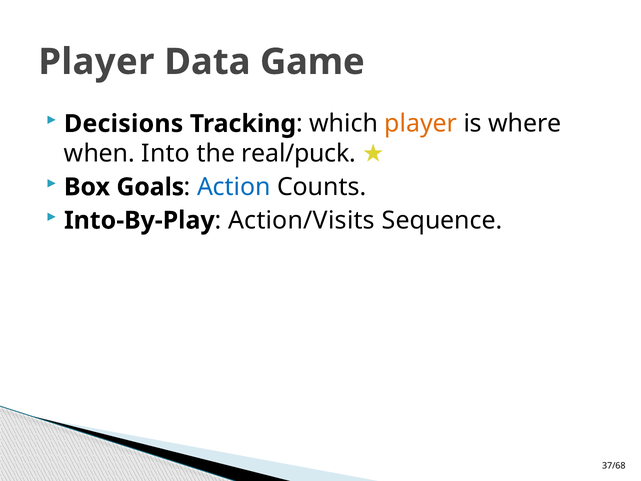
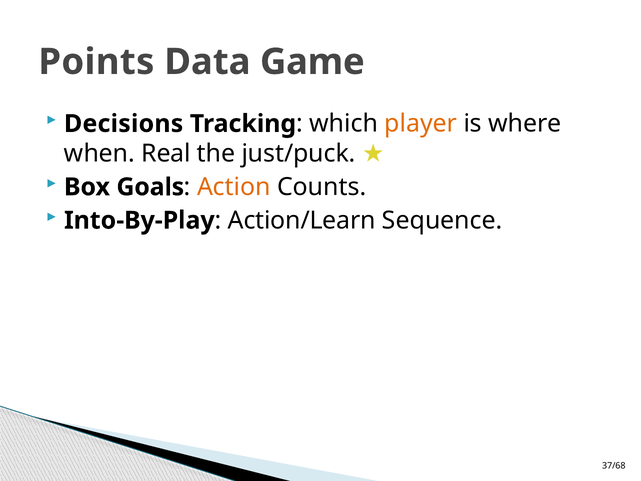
Player: Player -> Points (96, 62)
Into: Into -> Real (166, 154)
real/puck: real/puck -> just/puck (299, 154)
Action colour: blue -> orange (234, 187)
Action/Visits: Action/Visits -> Action/Learn (302, 220)
